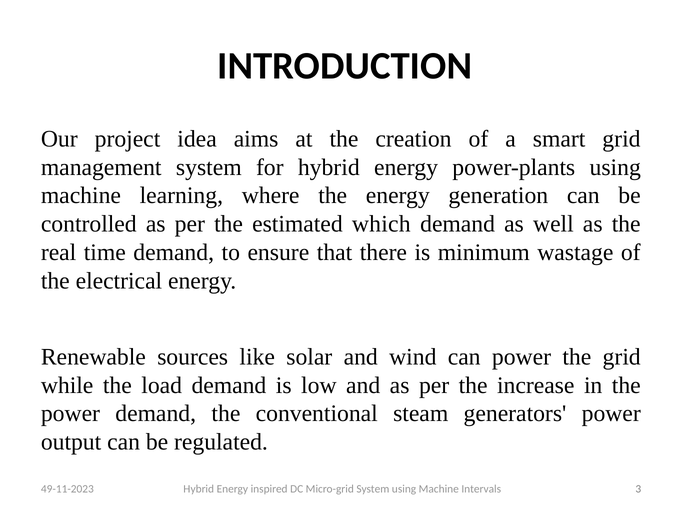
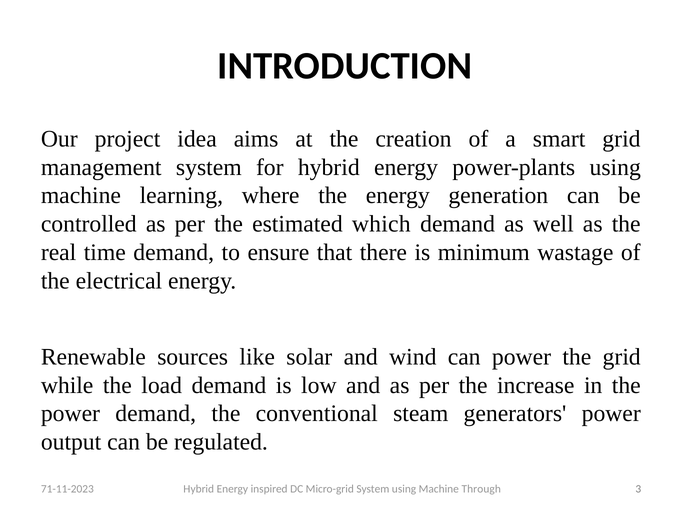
49-11-2023: 49-11-2023 -> 71-11-2023 (67, 488)
Intervals: Intervals -> Through (481, 488)
